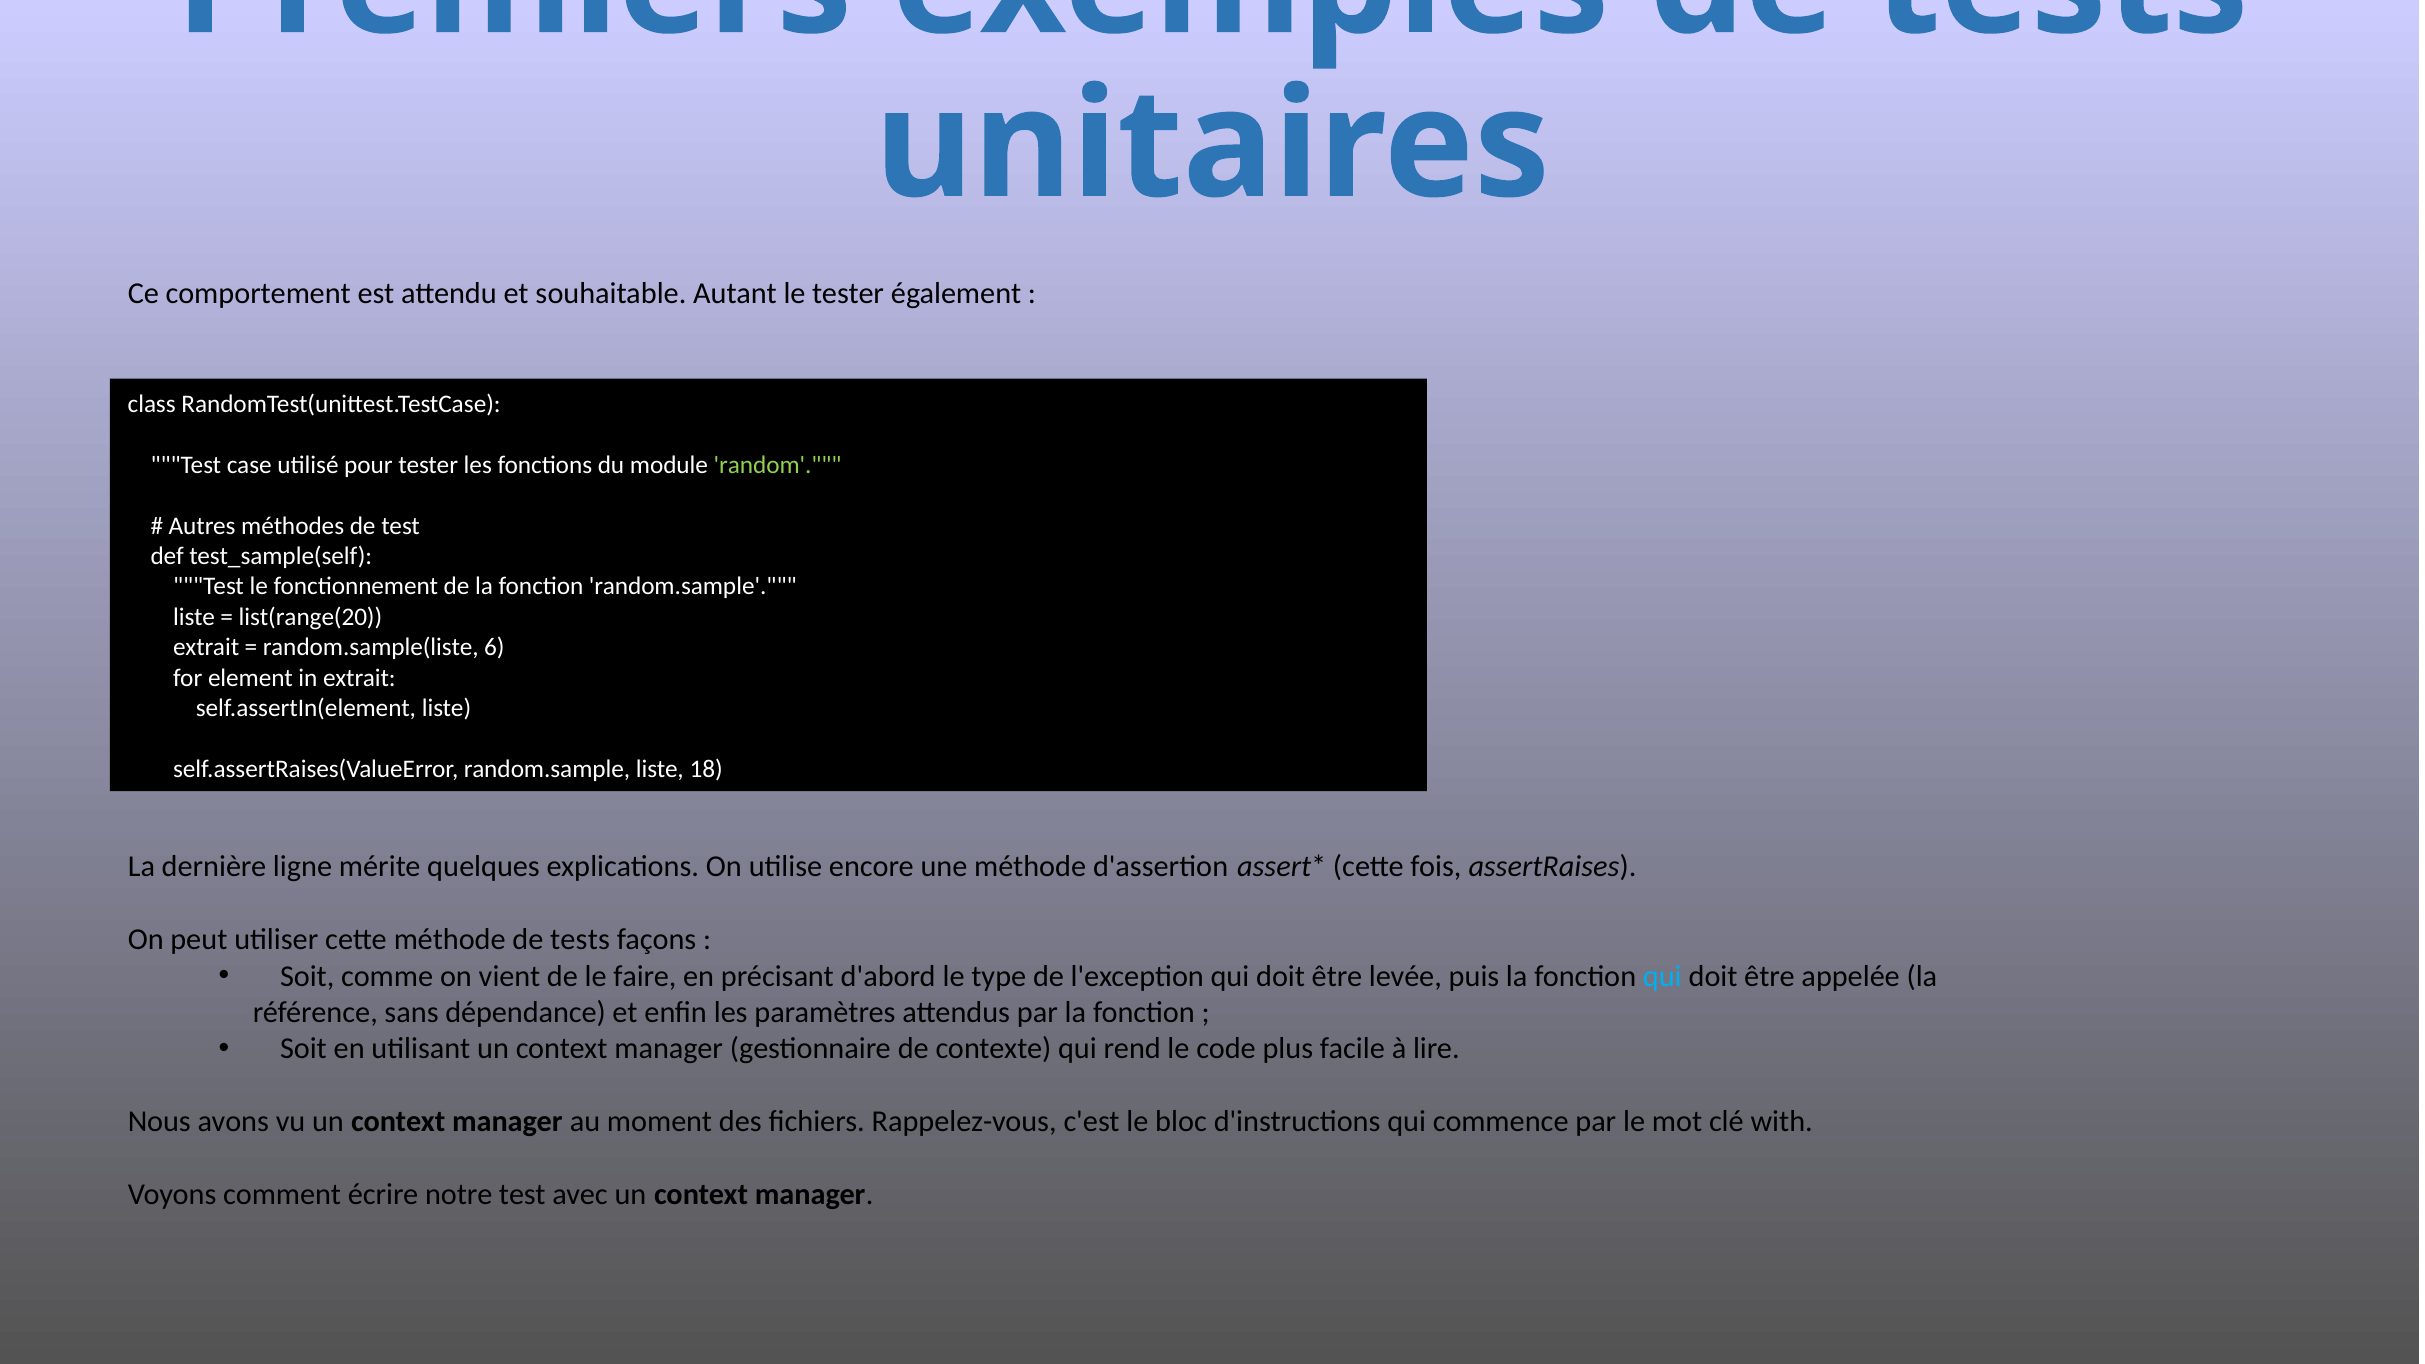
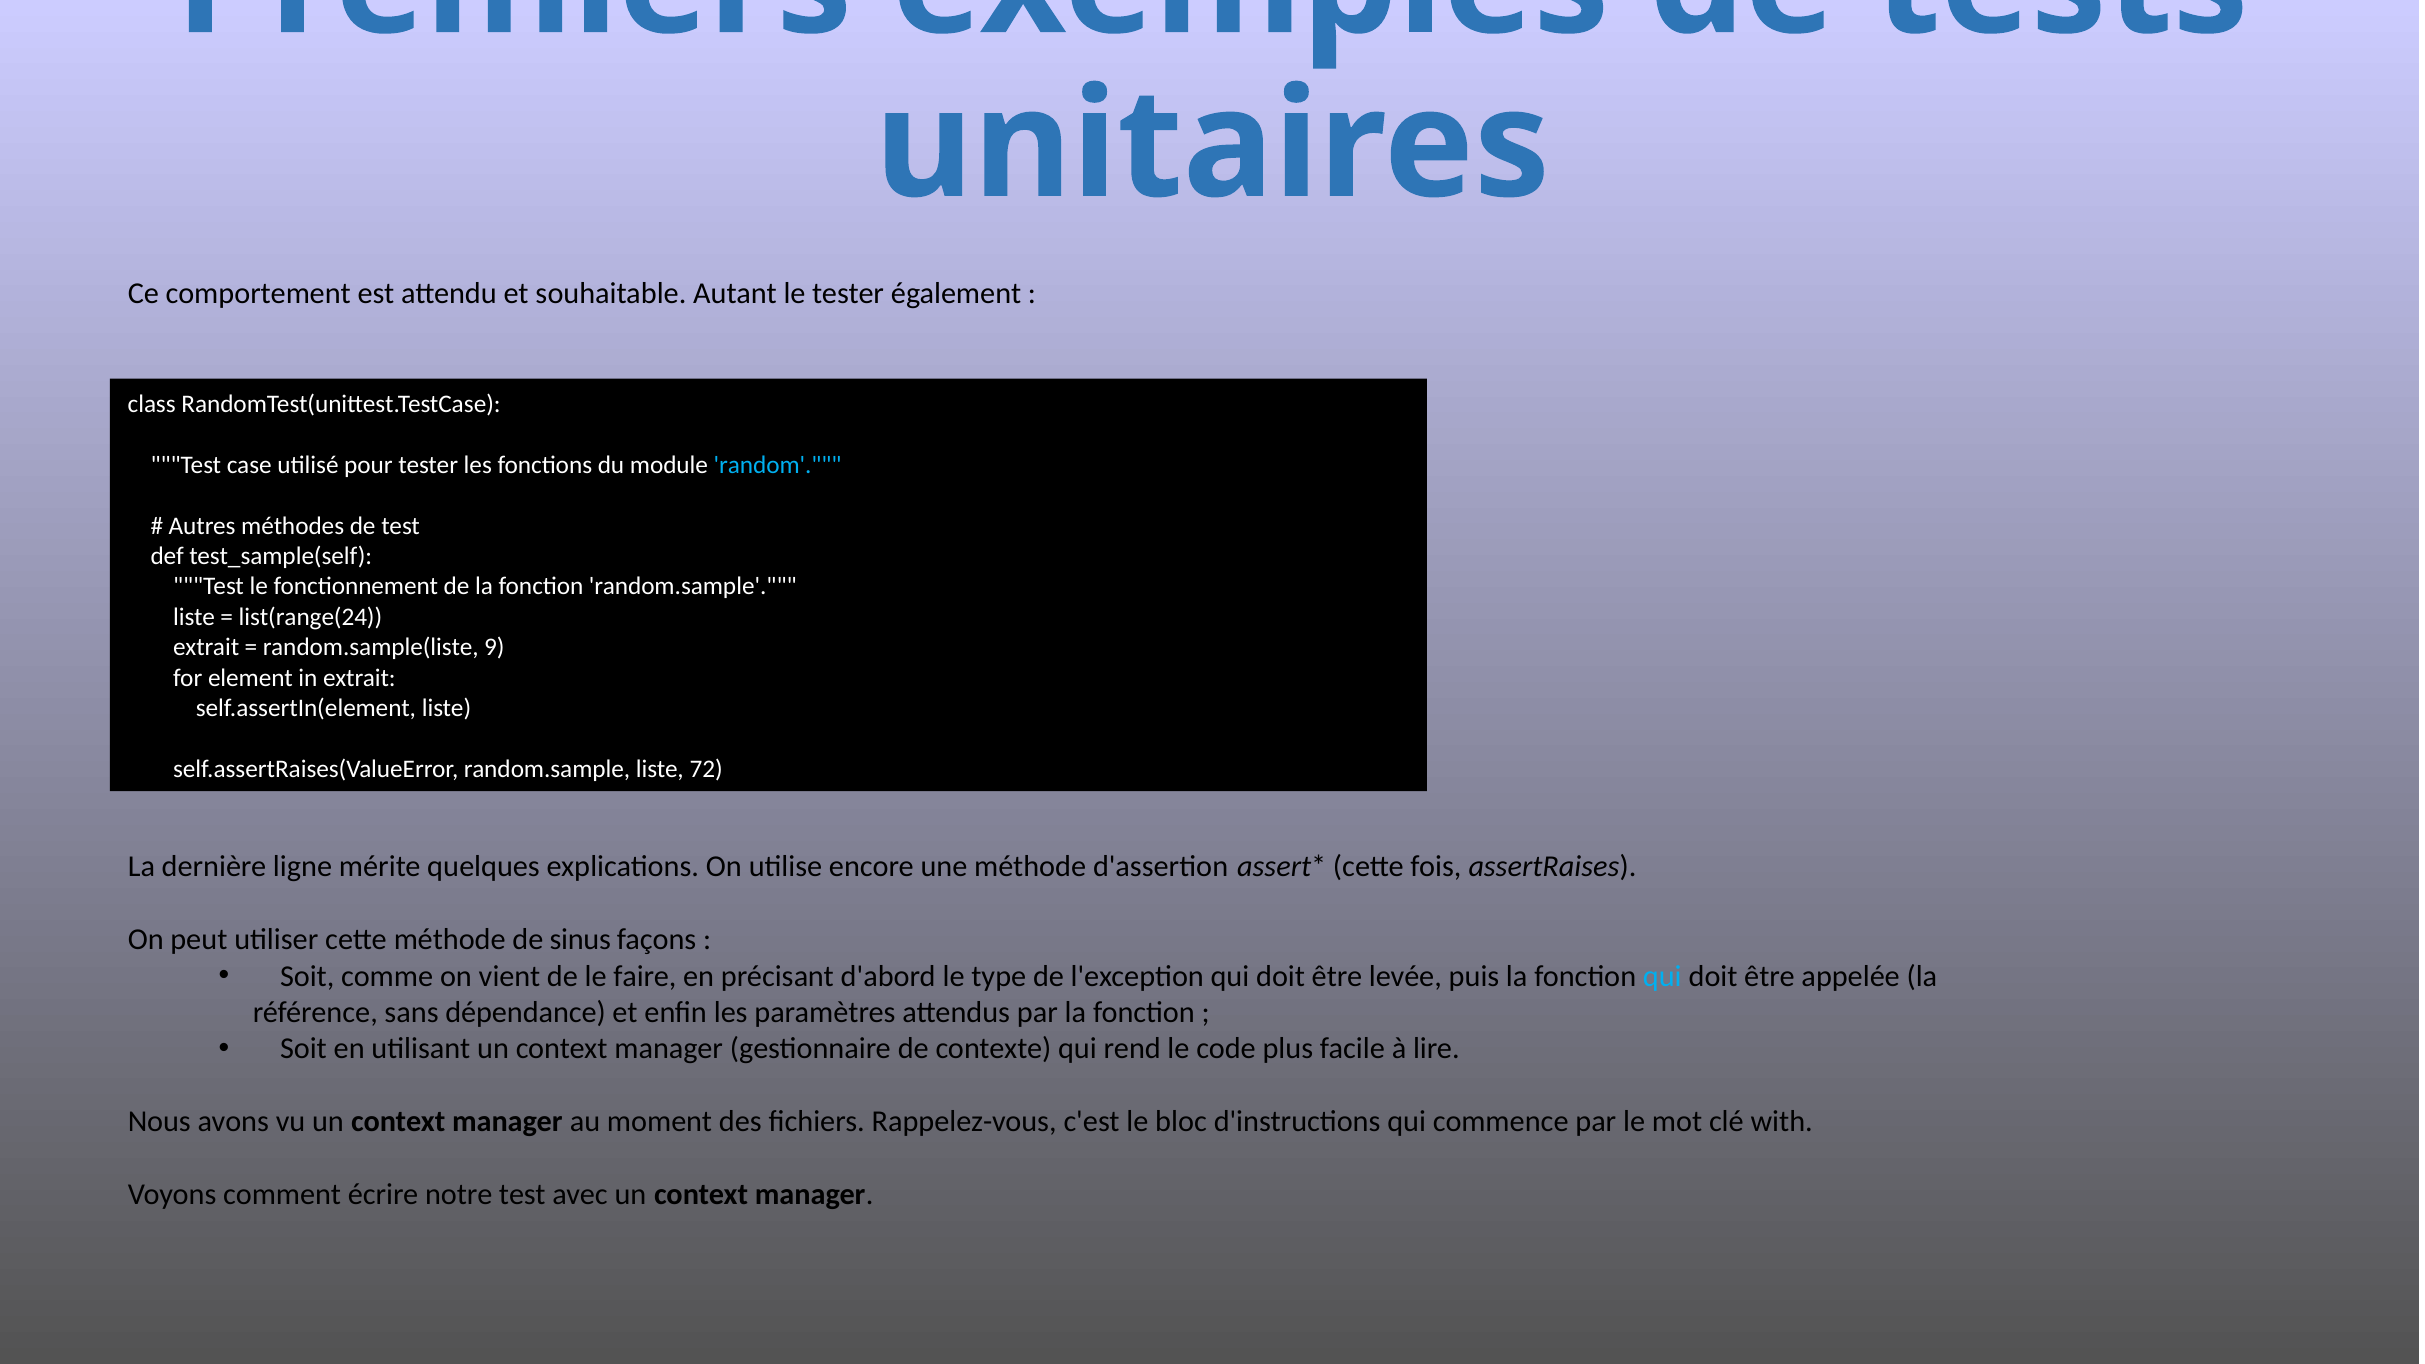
random colour: light green -> light blue (778, 465)
list(range(20: list(range(20 -> list(range(24 (310, 617)
6: 6 -> 9 (494, 647)
18: 18 -> 72 (706, 769)
méthode de tests: tests -> sinus (580, 940)
